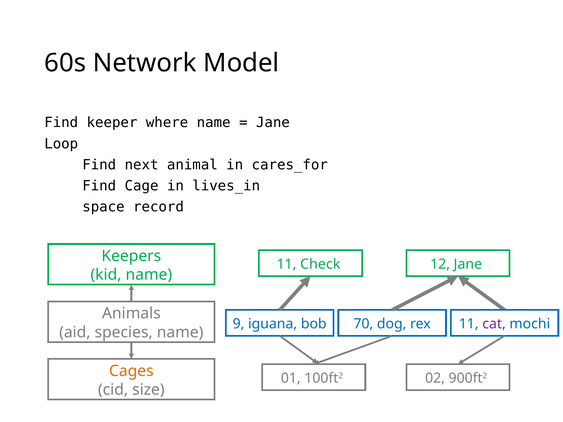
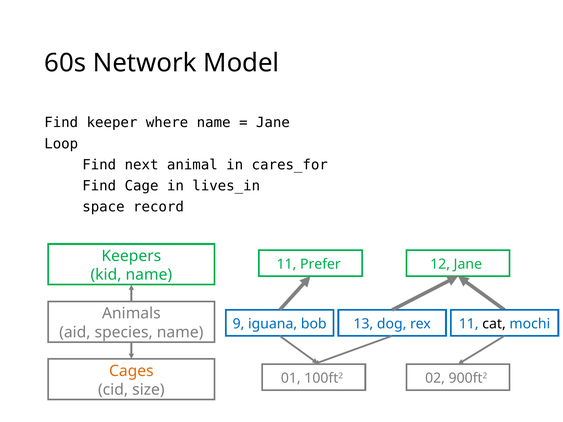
Check: Check -> Prefer (320, 264)
70: 70 -> 13 (363, 324)
cat colour: purple -> black (494, 324)
